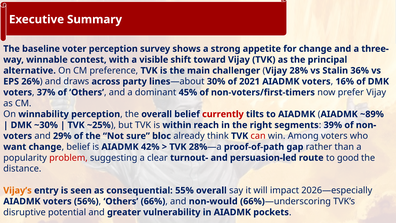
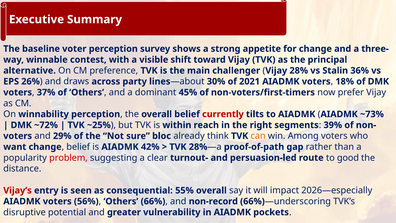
16%: 16% -> 18% (345, 81)
~89%: ~89% -> ~73% (372, 114)
~30%: ~30% -> ~72% (46, 125)
can colour: red -> orange (258, 136)
Vijay’s colour: orange -> red (18, 190)
non-would: non-would -> non-record (213, 201)
